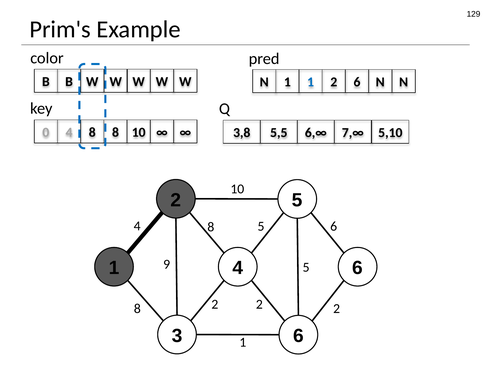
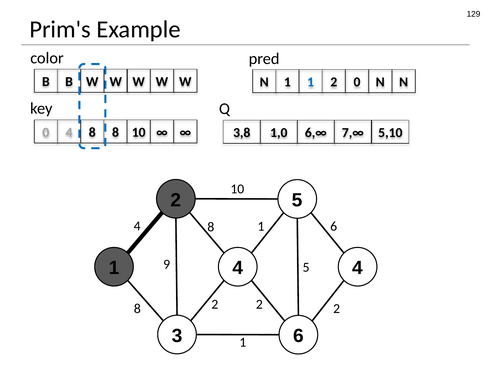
2 6: 6 -> 0 (357, 82)
5,5: 5,5 -> 1,0 (279, 133)
5: 5 -> 1 (261, 227)
4 6: 6 -> 4 (358, 268)
